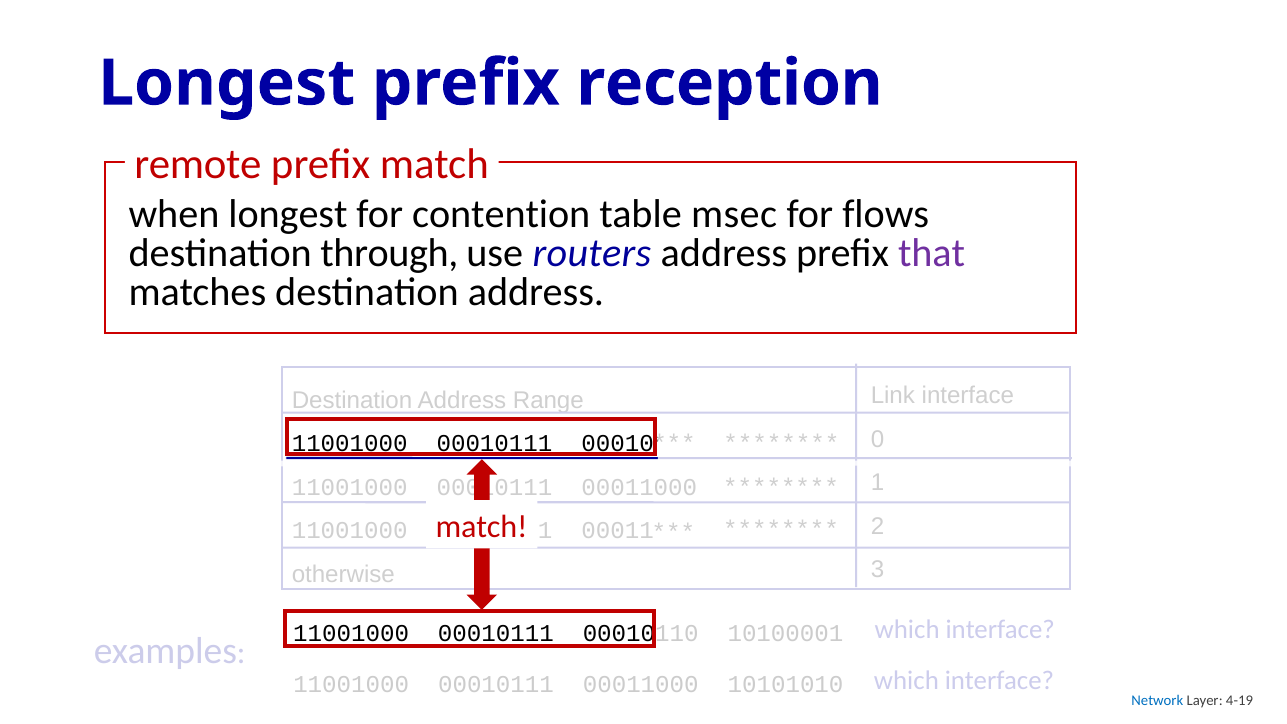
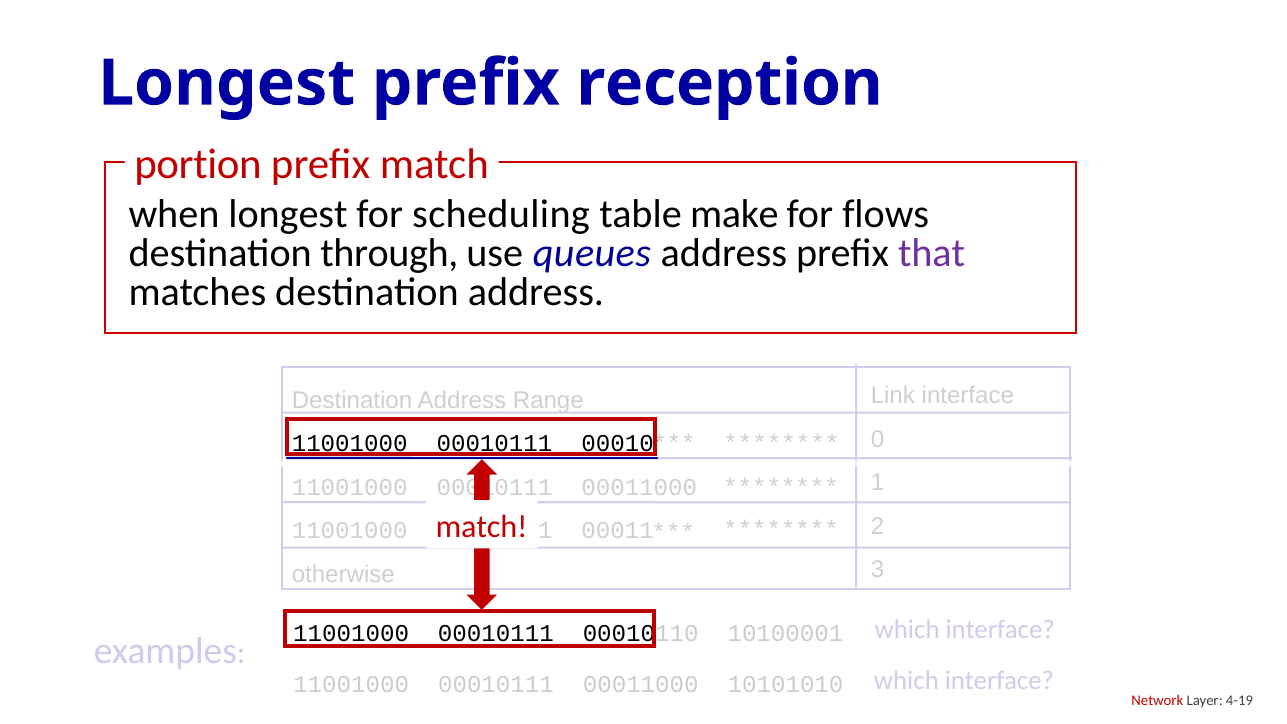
remote: remote -> portion (198, 164)
contention: contention -> scheduling (501, 215)
msec: msec -> make (734, 215)
routers: routers -> queues (592, 253)
Network colour: blue -> red (1157, 700)
